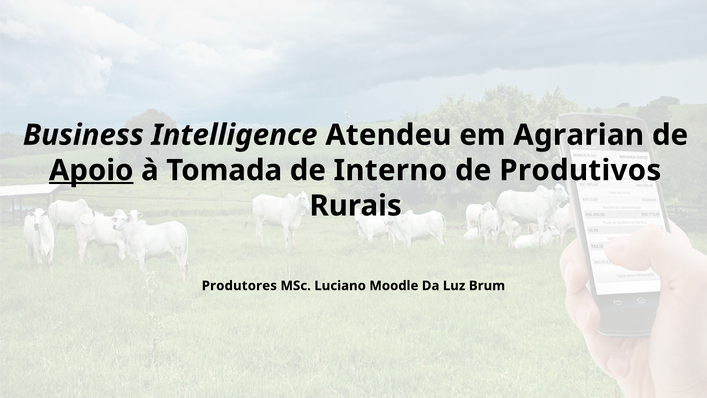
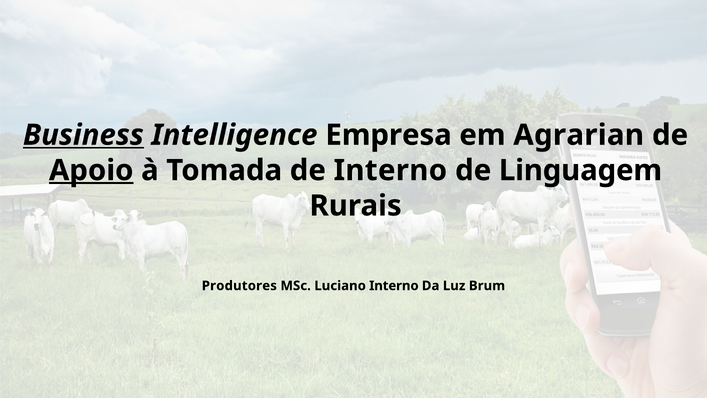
Business underline: none -> present (83, 135)
Atendeu: Atendeu -> Empresa (389, 135)
Produtivos: Produtivos -> Linguagem (580, 170)
Luciano Moodle: Moodle -> Interno (394, 286)
